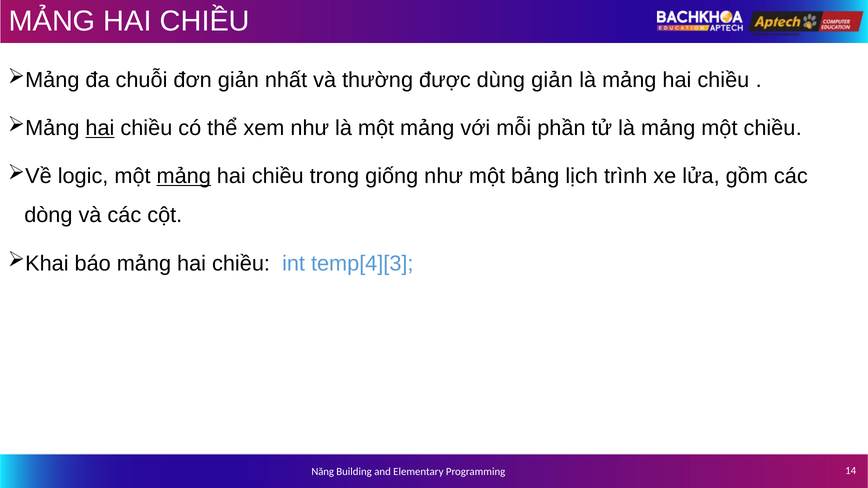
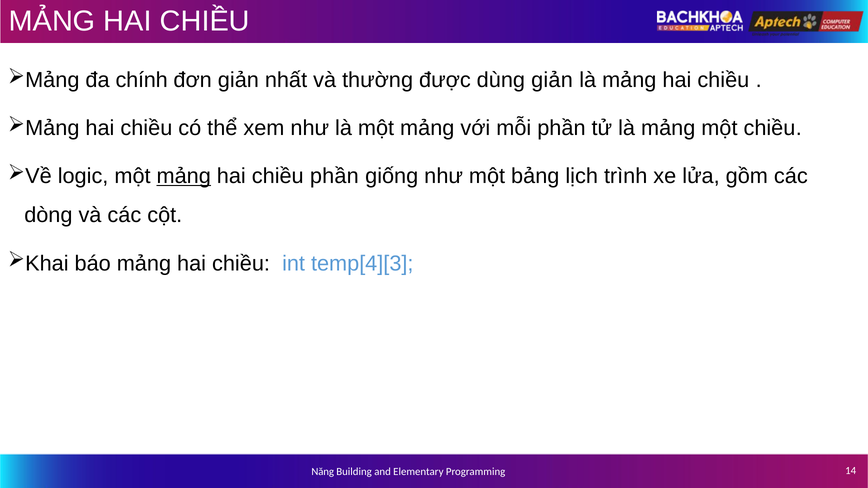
chuỗi: chuỗi -> chính (142, 80)
hai underline: present -> none (100, 128)
chiều trong: trong -> phần (334, 176)
